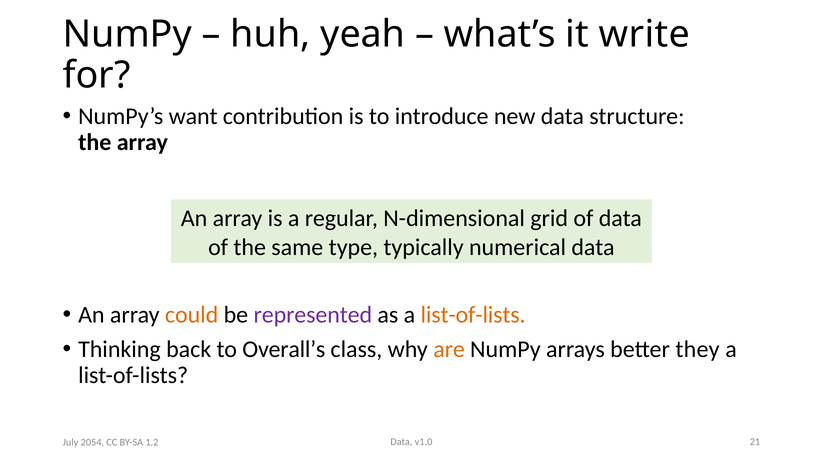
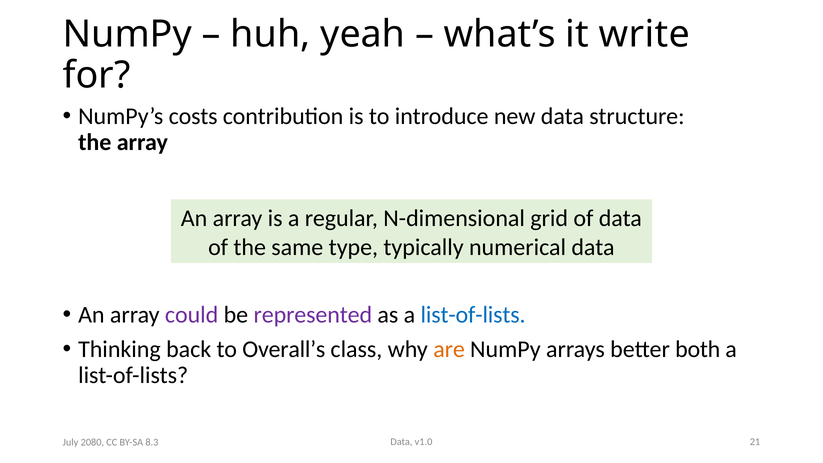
want: want -> costs (193, 116)
could colour: orange -> purple (192, 315)
list-of-lists colour: orange -> blue (473, 315)
they: they -> both (698, 349)
2054: 2054 -> 2080 (92, 442)
1.2: 1.2 -> 8.3 (152, 442)
